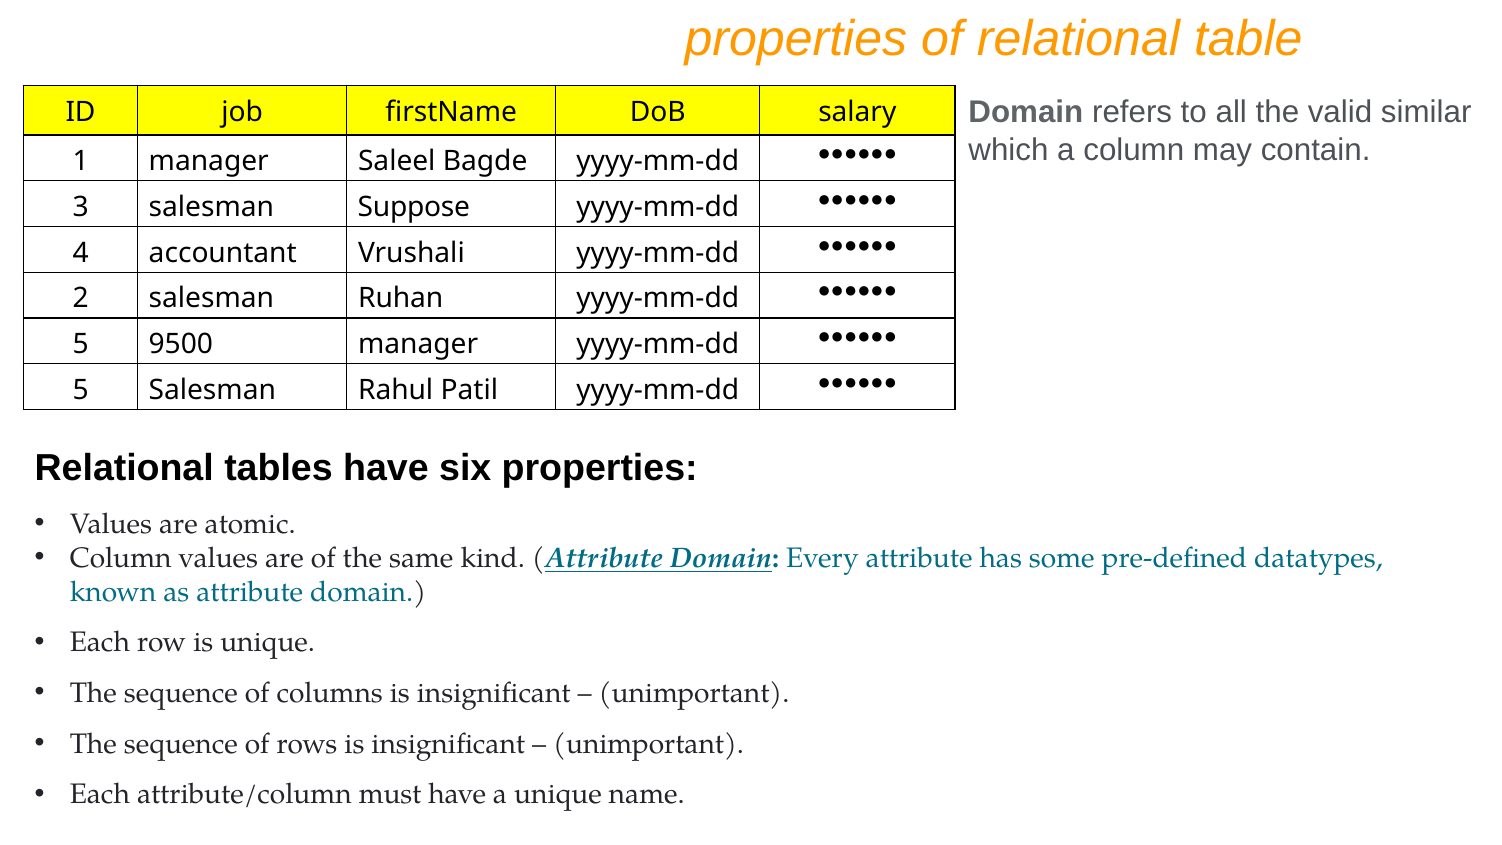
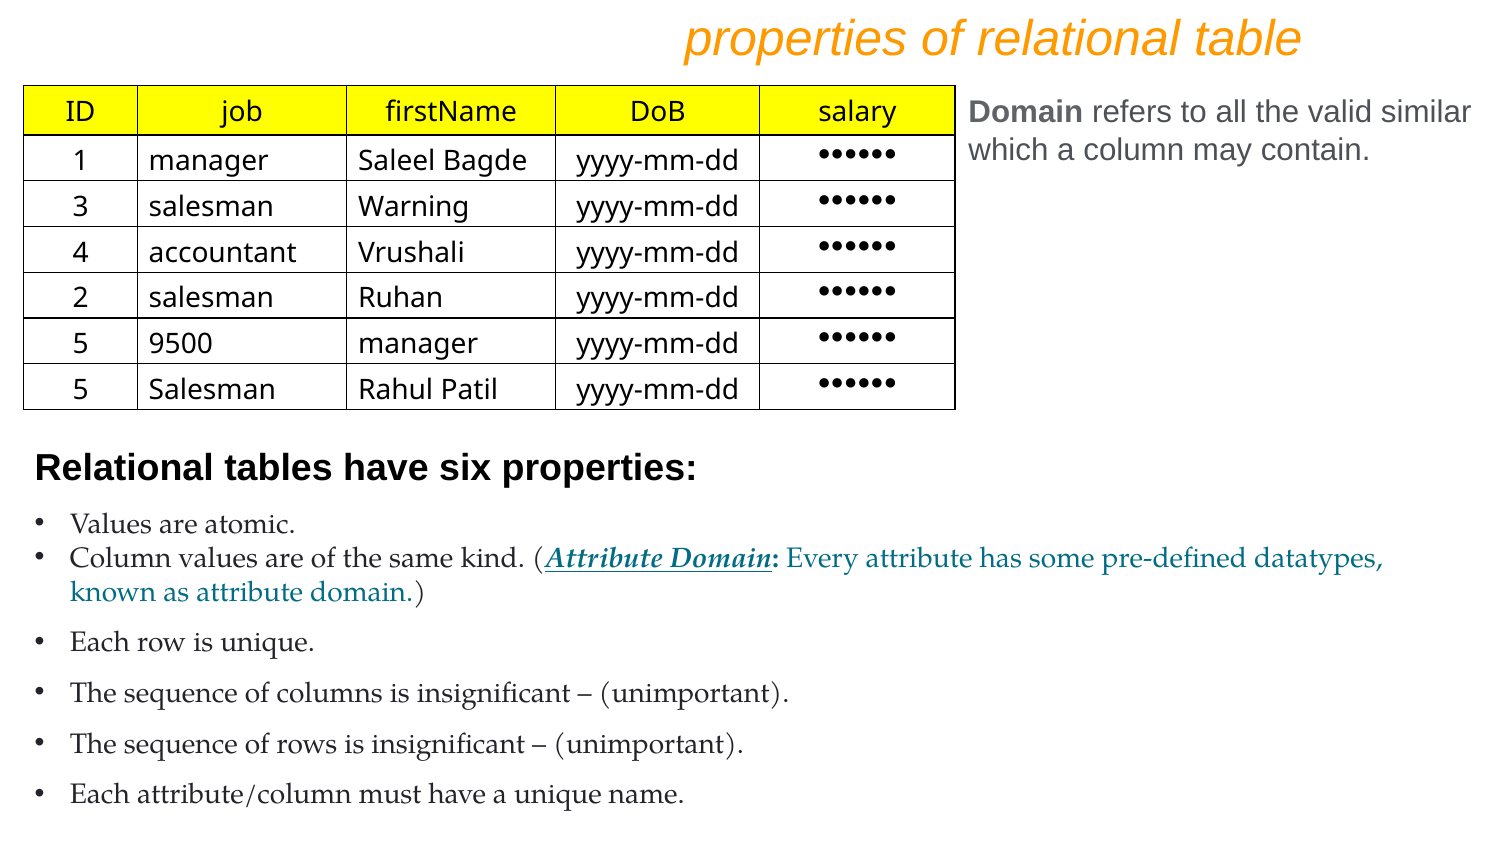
Suppose: Suppose -> Warning (414, 207)
